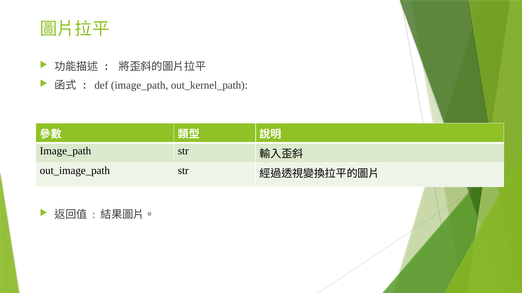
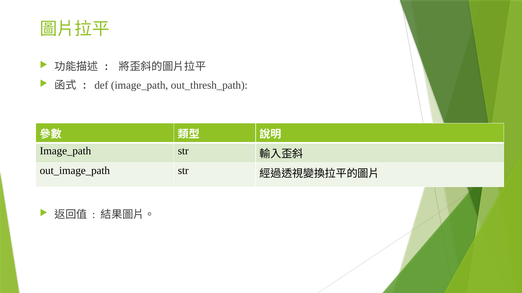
out_kernel_path: out_kernel_path -> out_thresh_path (209, 85)
